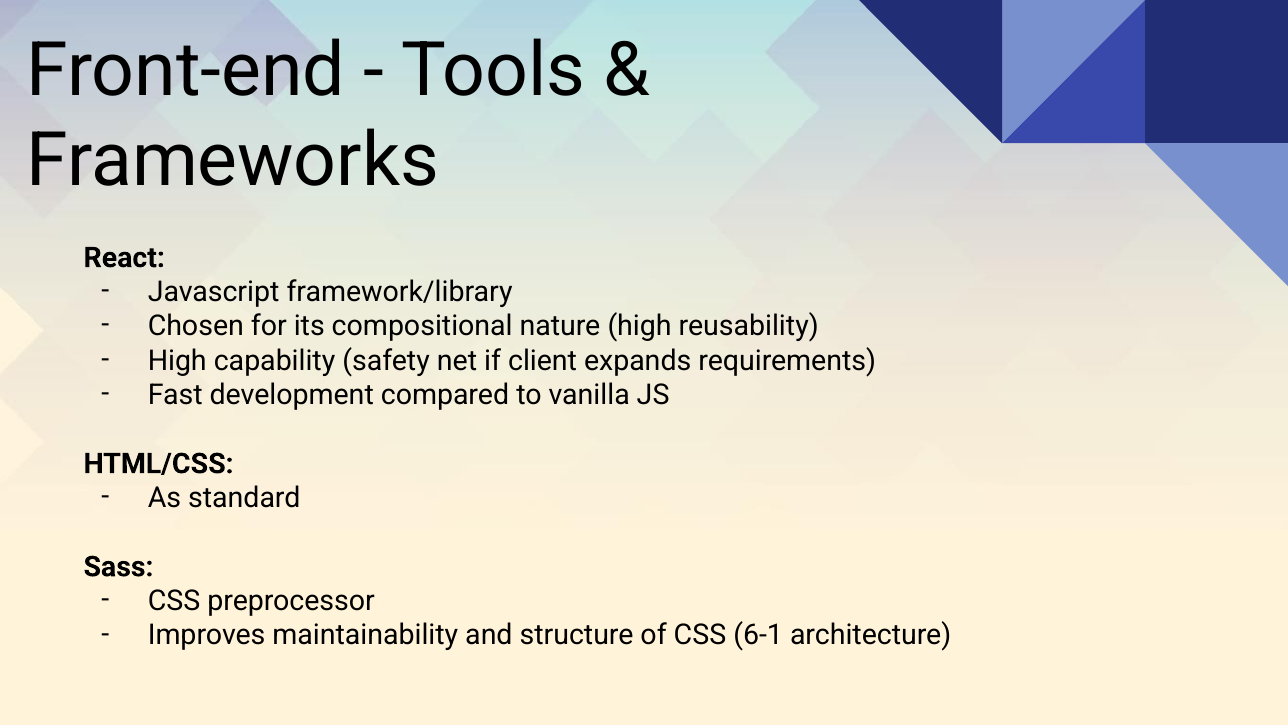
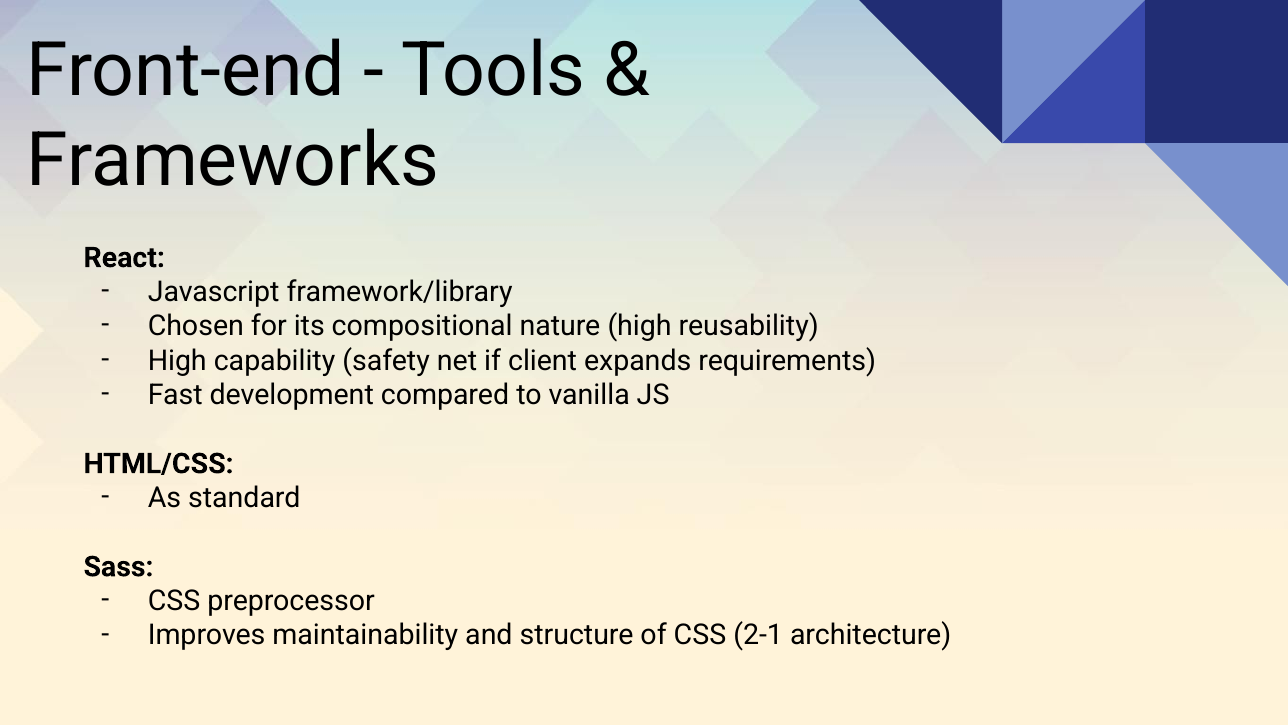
6-1: 6-1 -> 2-1 (758, 635)
